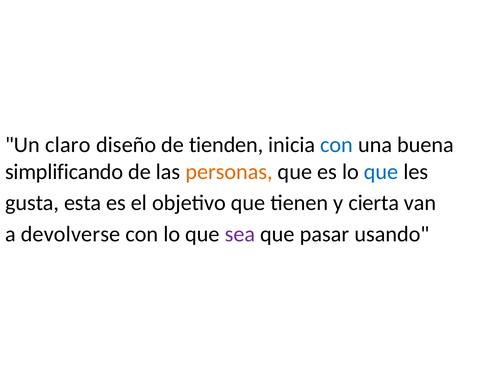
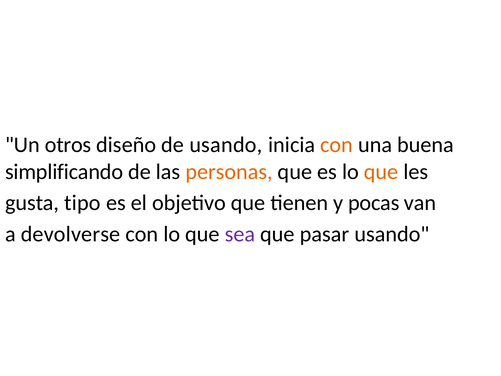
claro: claro -> otros (68, 145)
de tienden: tienden -> usando (226, 145)
con colour: blue -> orange (337, 145)
que colour: blue -> orange (381, 172)
esta: esta -> tipo (82, 203)
cierta: cierta -> pocas (374, 203)
